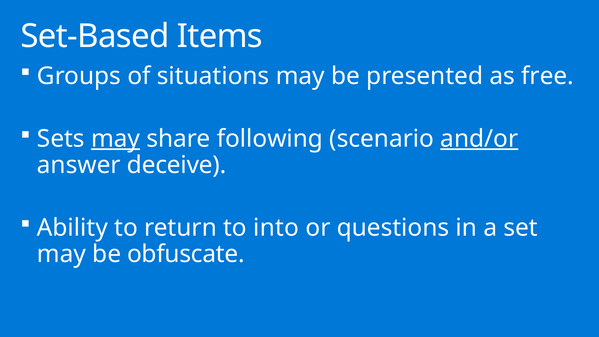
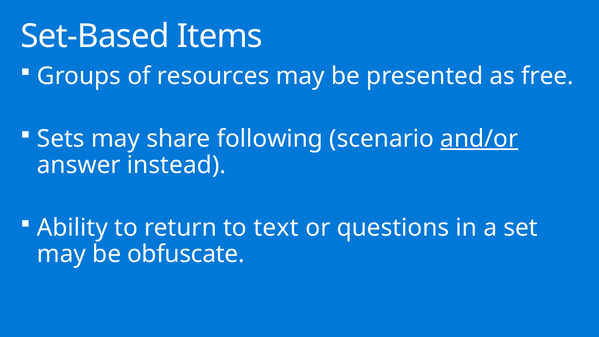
situations: situations -> resources (213, 76)
may underline: present -> none (116, 139)
deceive: deceive -> instead (176, 165)
into: into -> text (276, 228)
